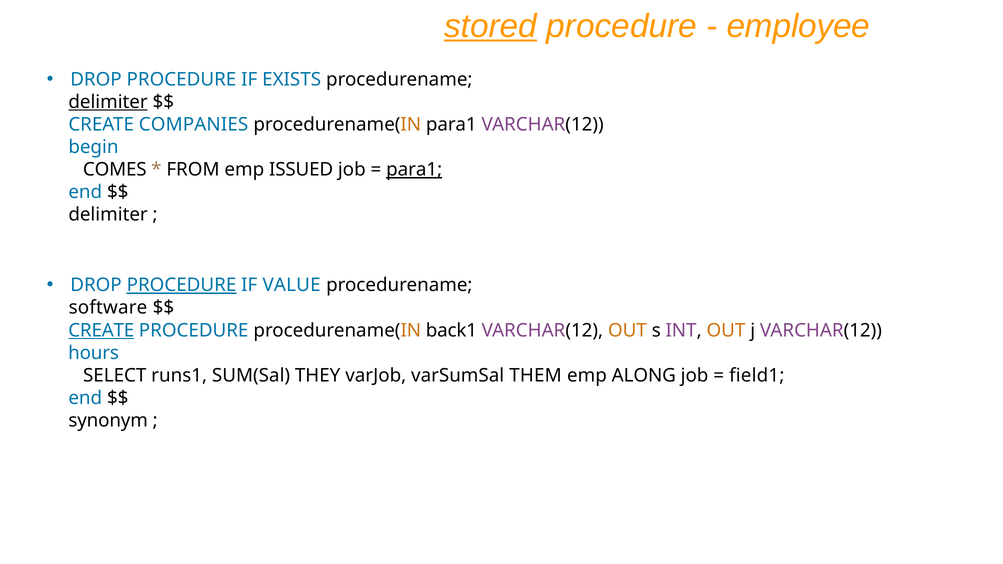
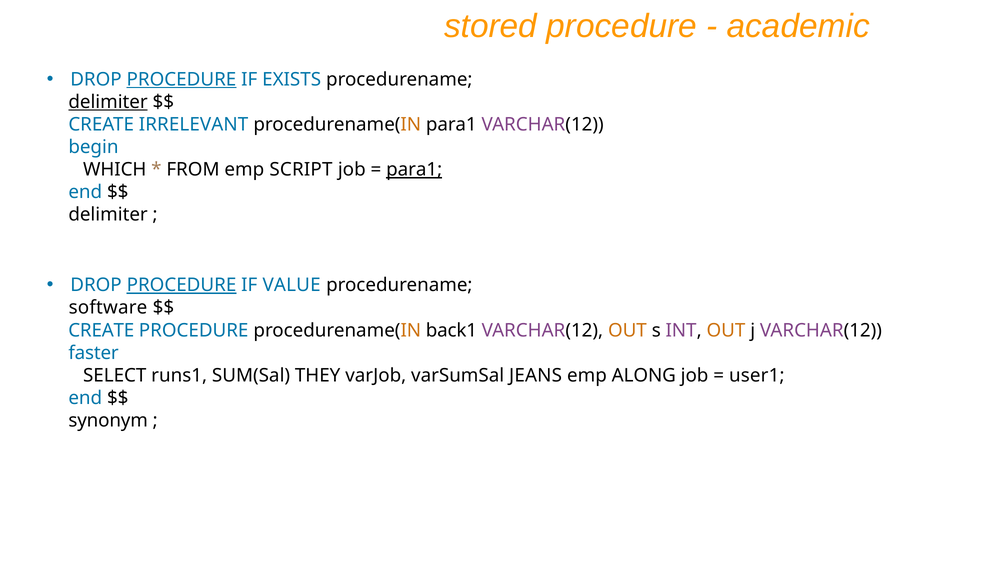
stored underline: present -> none (491, 26)
employee: employee -> academic (798, 26)
PROCEDURE underline: none -> present (181, 79)
COMPANIES: COMPANIES -> IRRELEVANT (194, 125)
COMES: COMES -> WHICH (115, 170)
ISSUED: ISSUED -> SCRIPT (301, 170)
CREATE underline: present -> none (101, 330)
hours: hours -> faster (94, 353)
THEM: THEM -> JEANS (536, 376)
field1: field1 -> user1 (757, 376)
